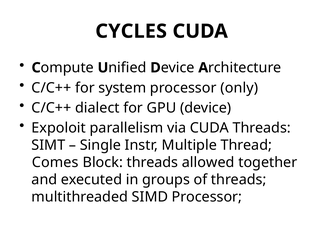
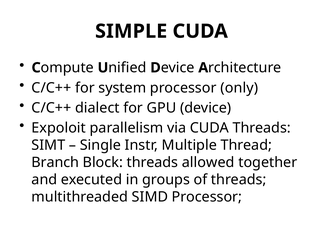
CYCLES: CYCLES -> SIMPLE (131, 31)
Comes: Comes -> Branch (55, 163)
